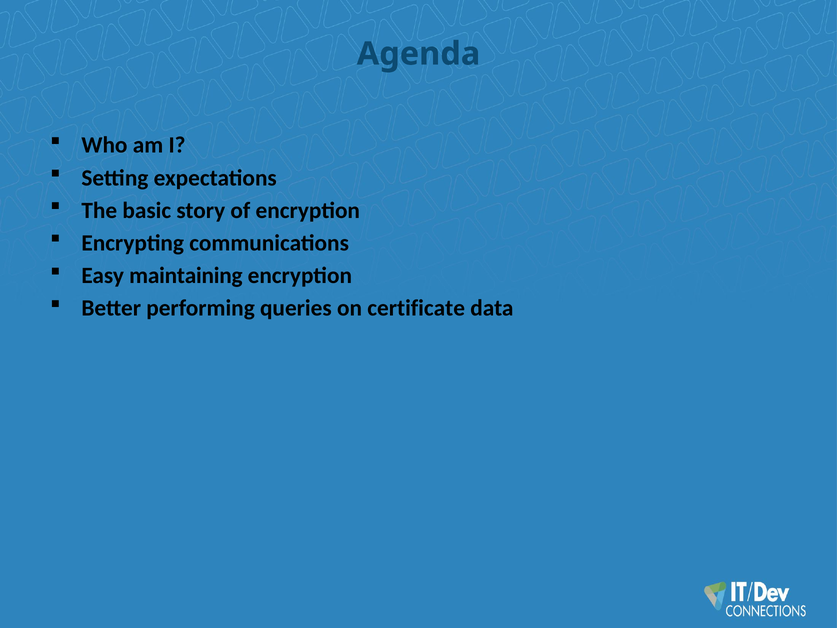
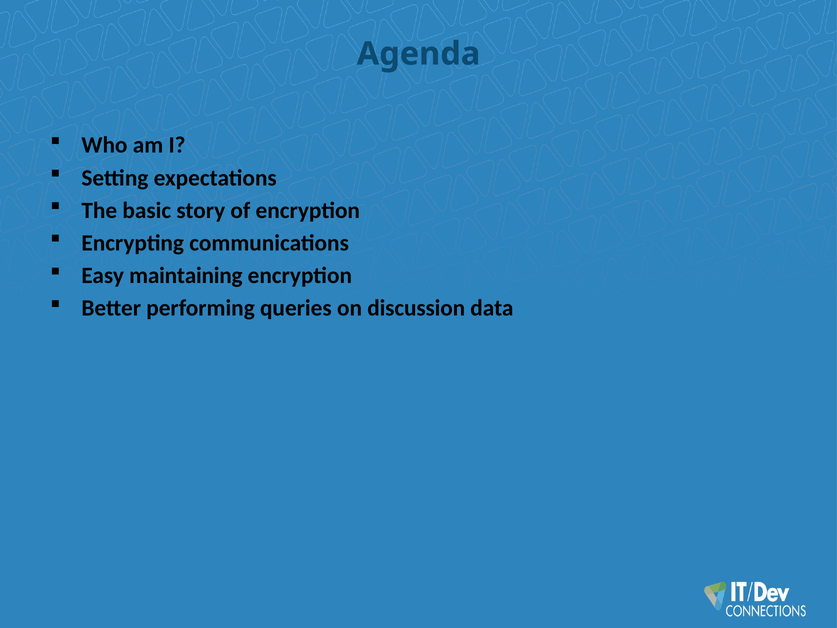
certificate: certificate -> discussion (416, 308)
